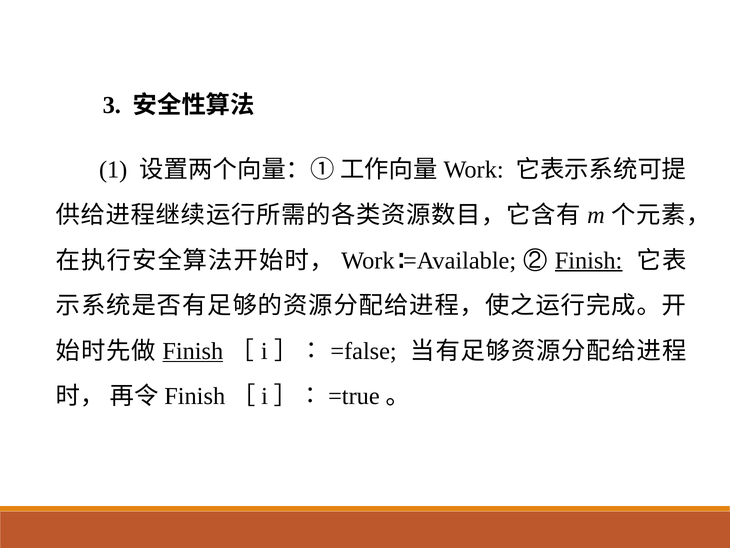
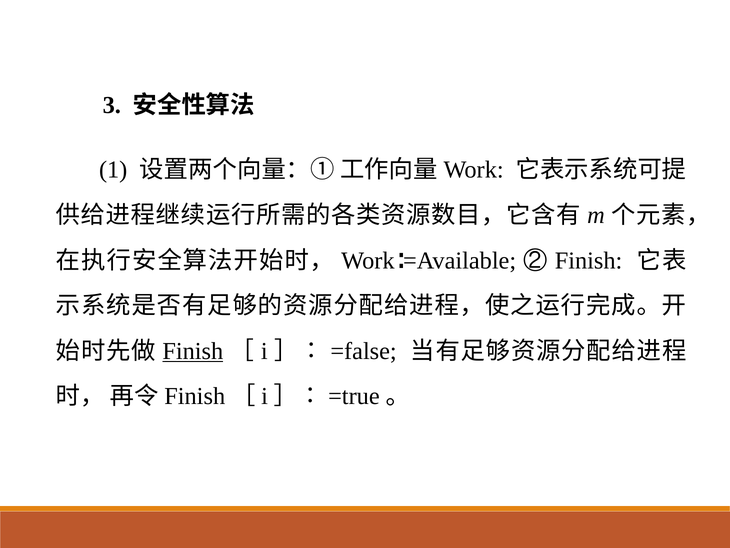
Finish underline: present -> none (589, 260)
